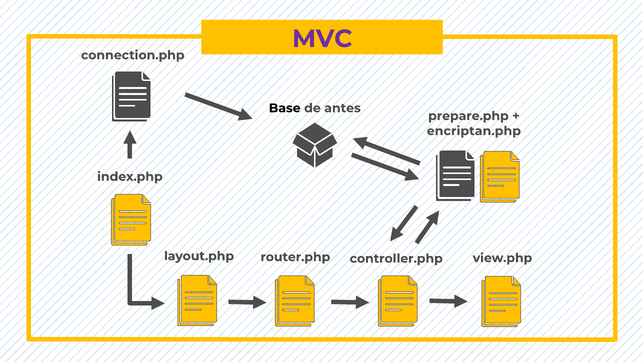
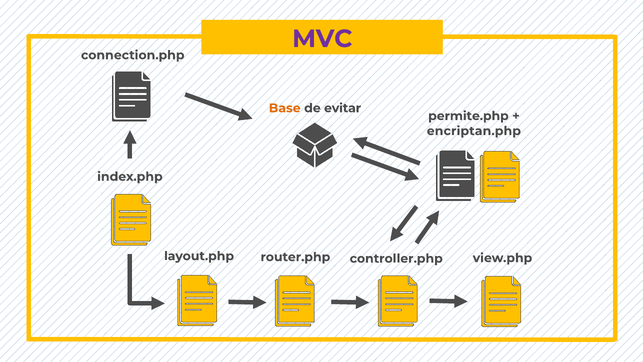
Base colour: black -> orange (285, 108)
antes: antes -> evitar (343, 108)
prepare.php: prepare.php -> permite.php (468, 116)
